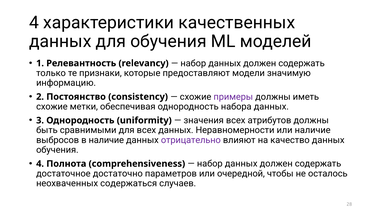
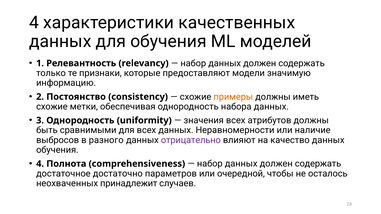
примеры colour: purple -> orange (233, 97)
в наличие: наличие -> разного (106, 140)
содержаться: содержаться -> принадлежит (129, 184)
